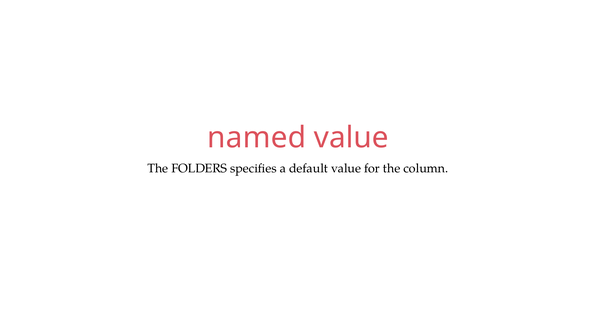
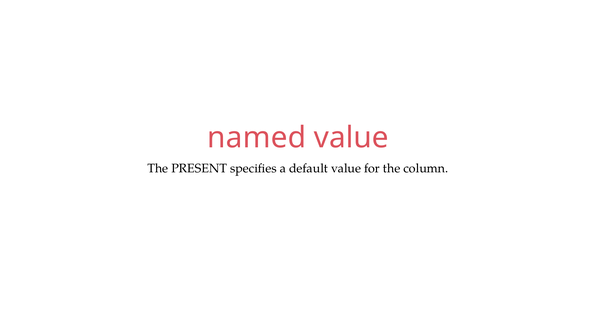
FOLDERS: FOLDERS -> PRESENT (199, 168)
